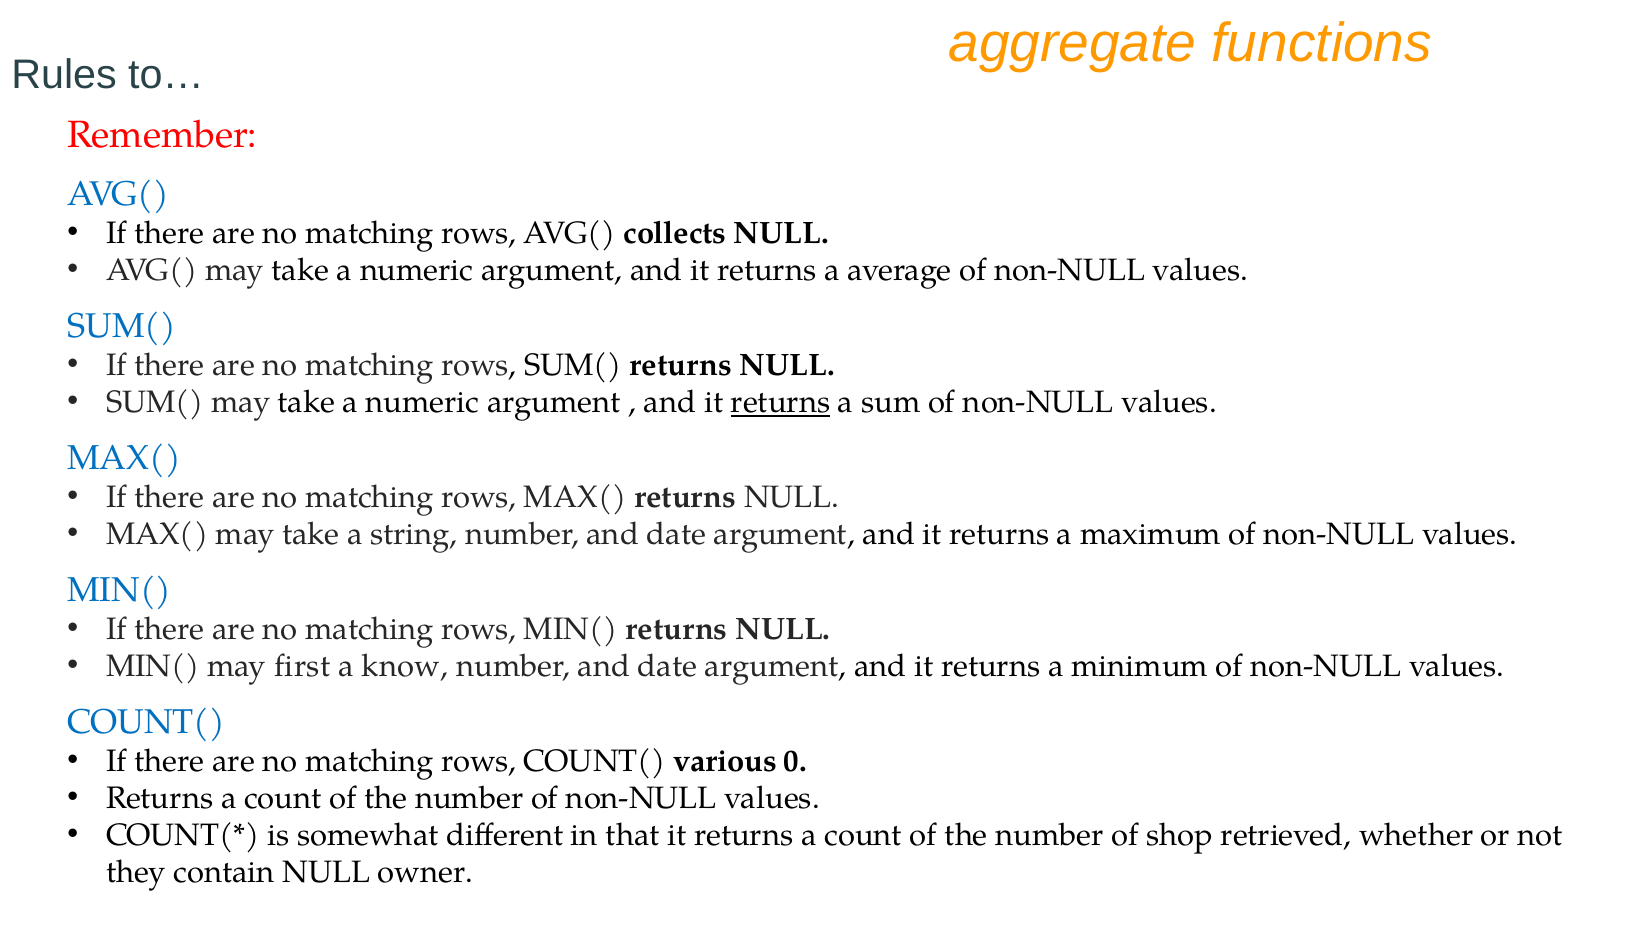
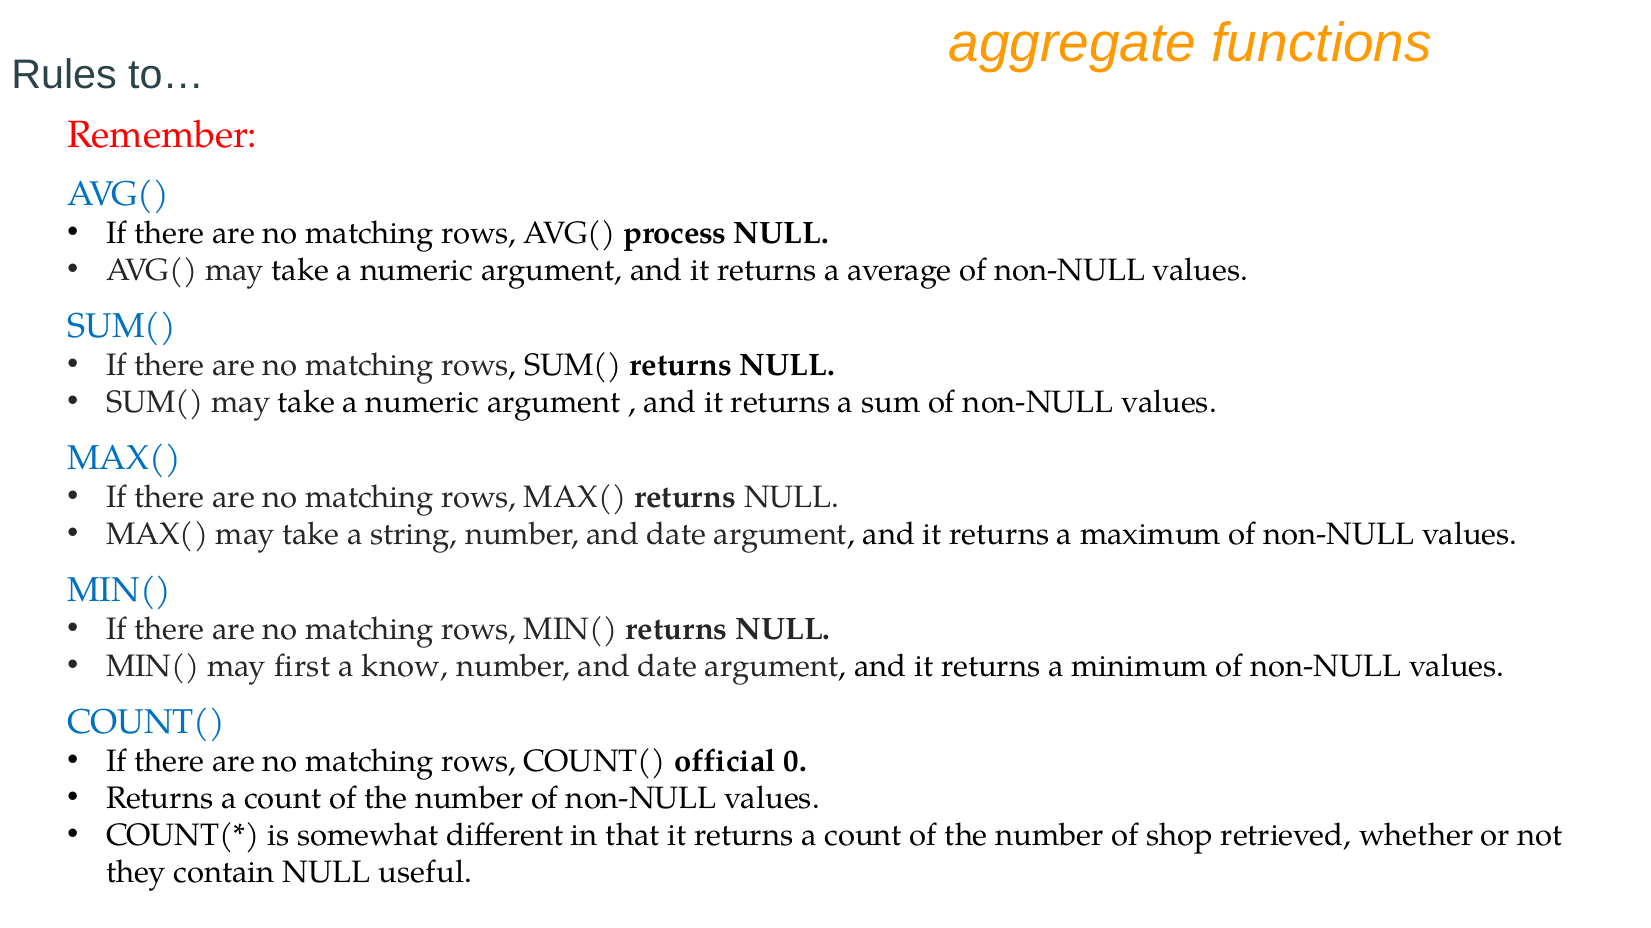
collects: collects -> process (675, 233)
returns underline: present -> none (780, 403)
various: various -> official (725, 762)
owner: owner -> useful (425, 873)
